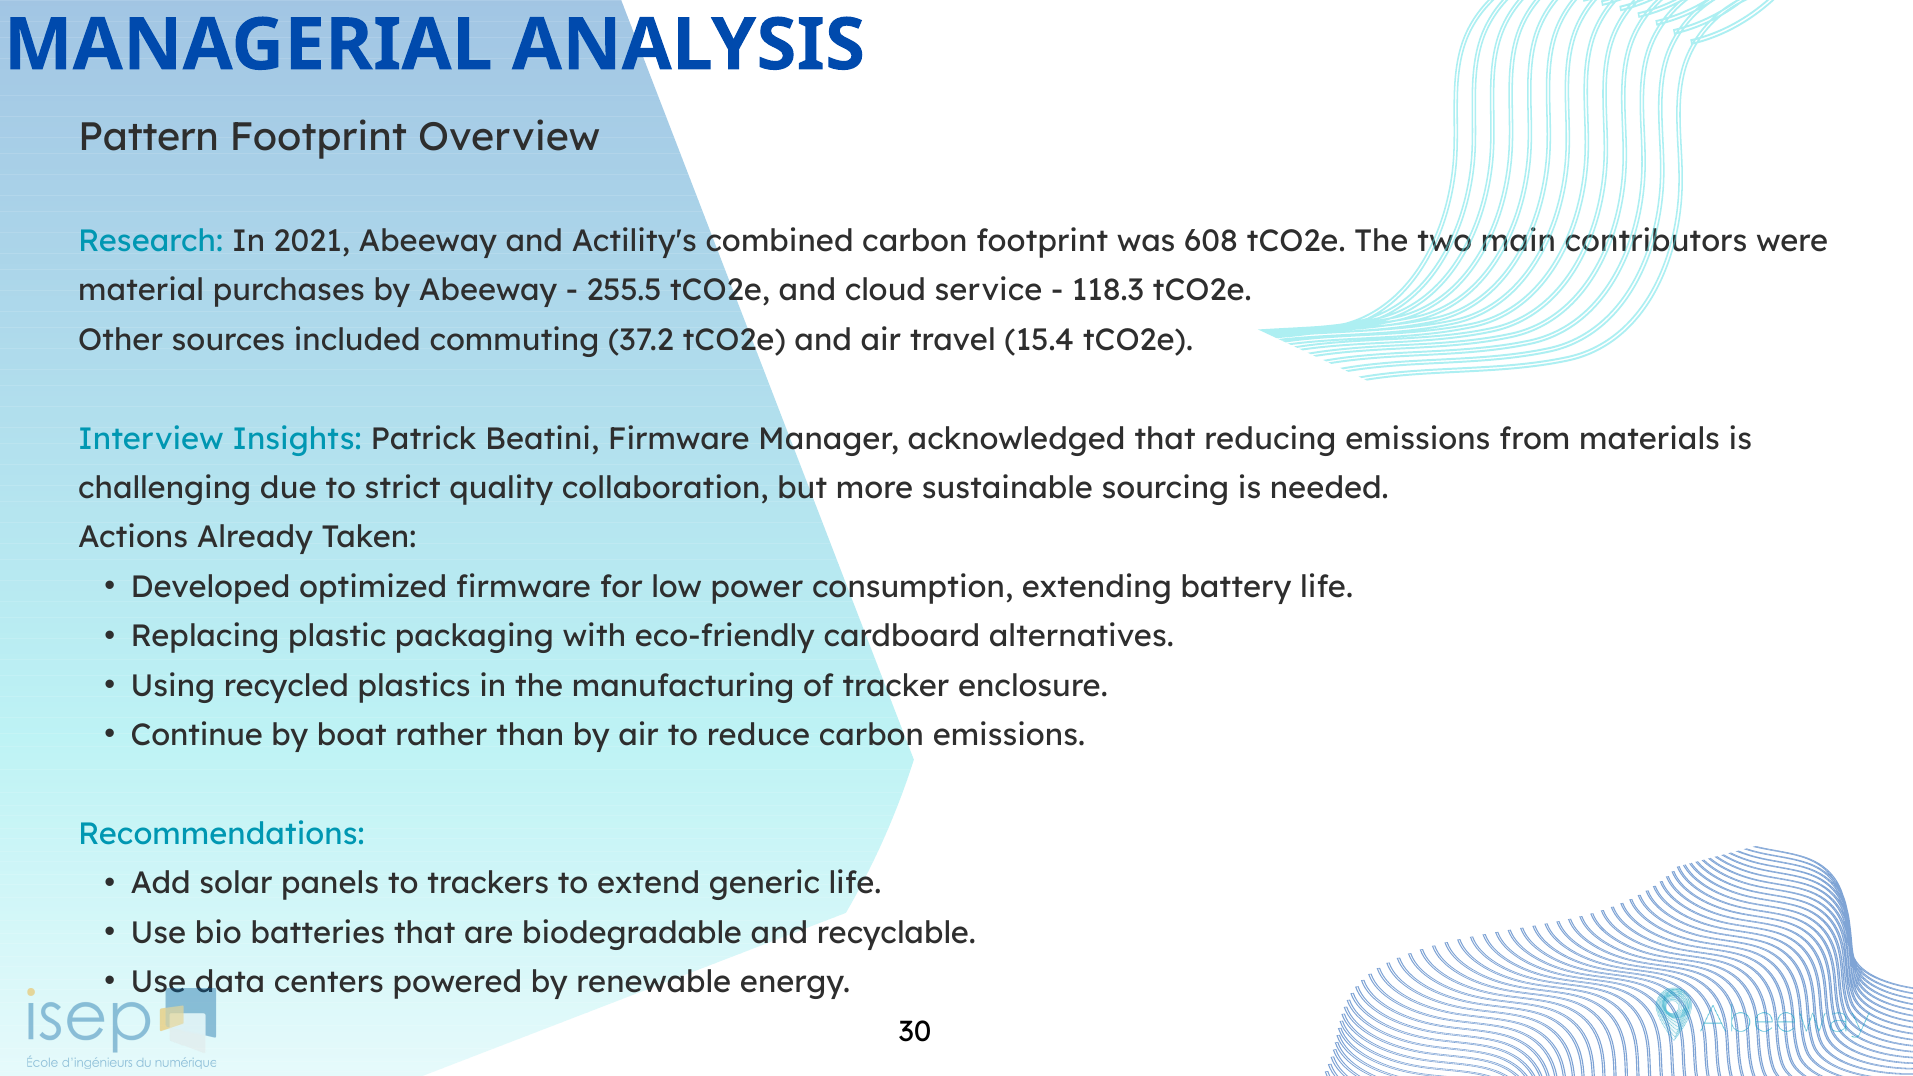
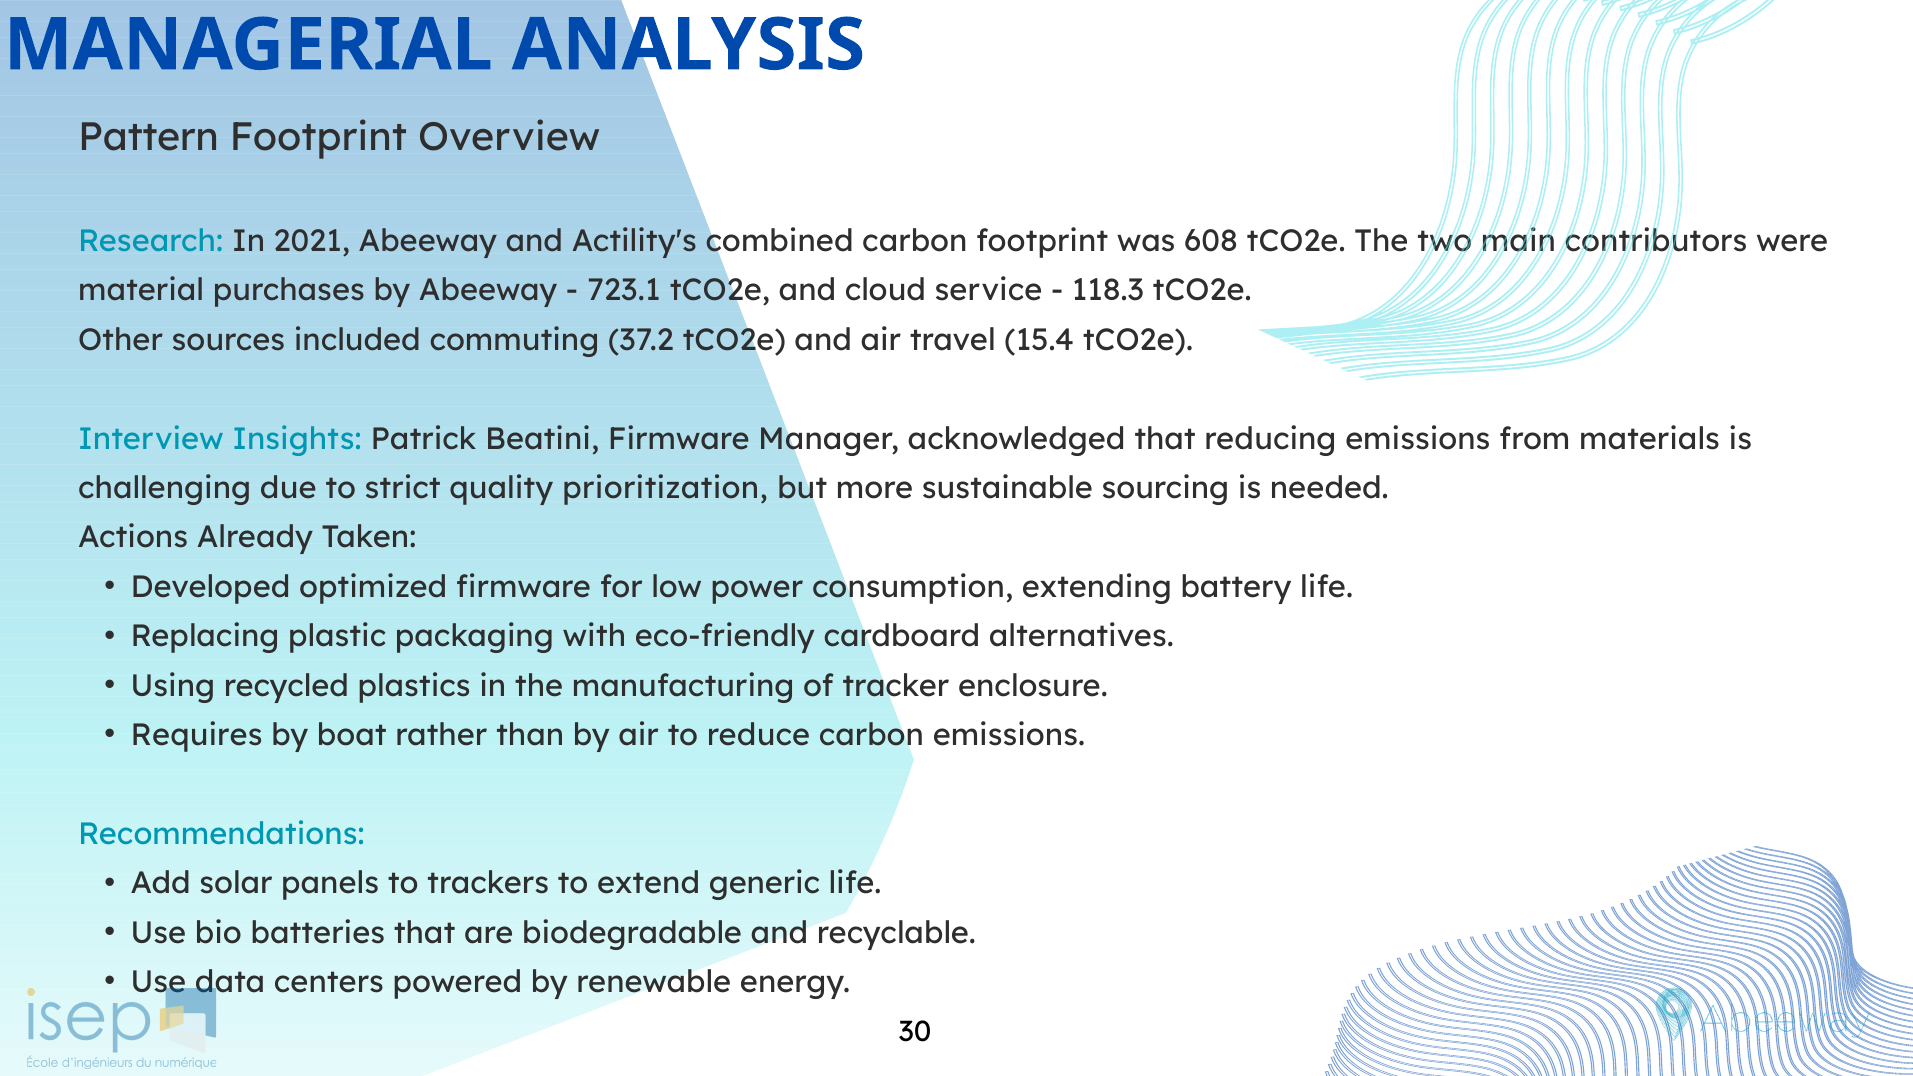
255.5: 255.5 -> 723.1 (624, 291)
collaboration: collaboration -> prioritization (665, 488)
Continue: Continue -> Requires (197, 735)
